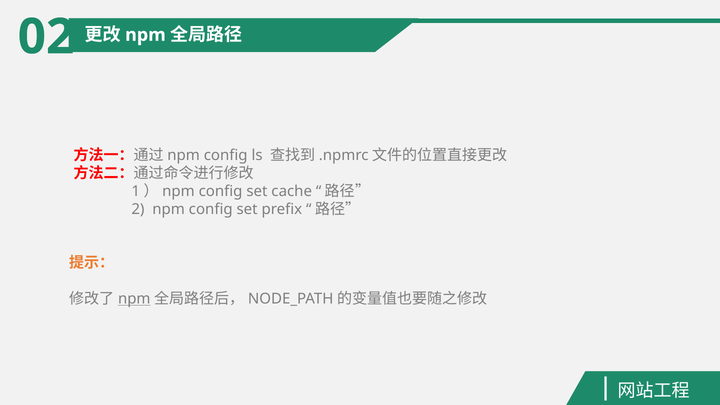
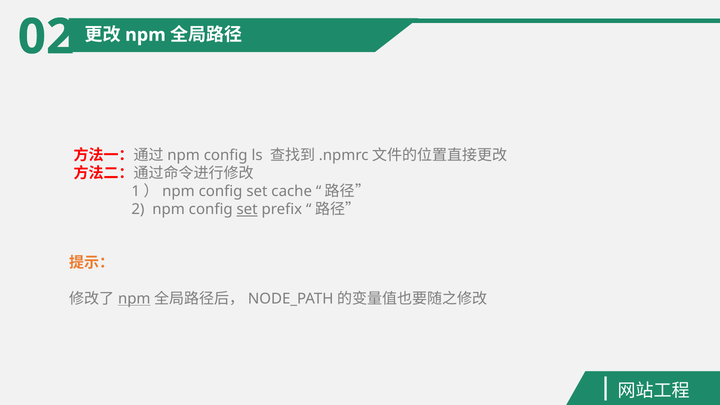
set underline: none -> present (247, 209)
